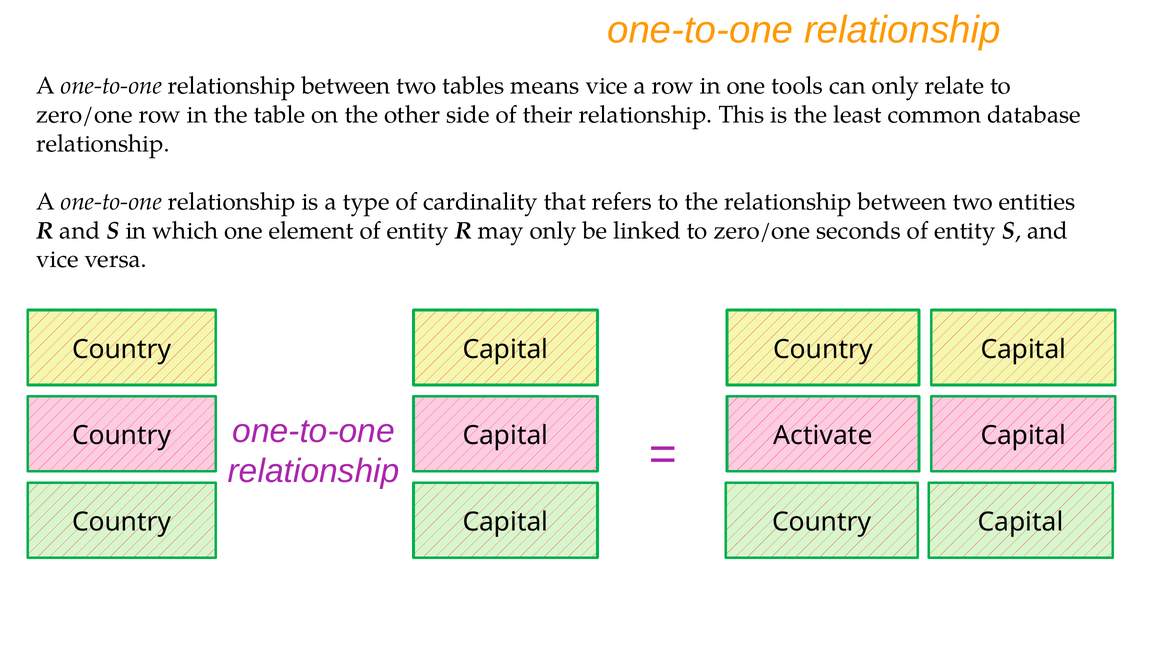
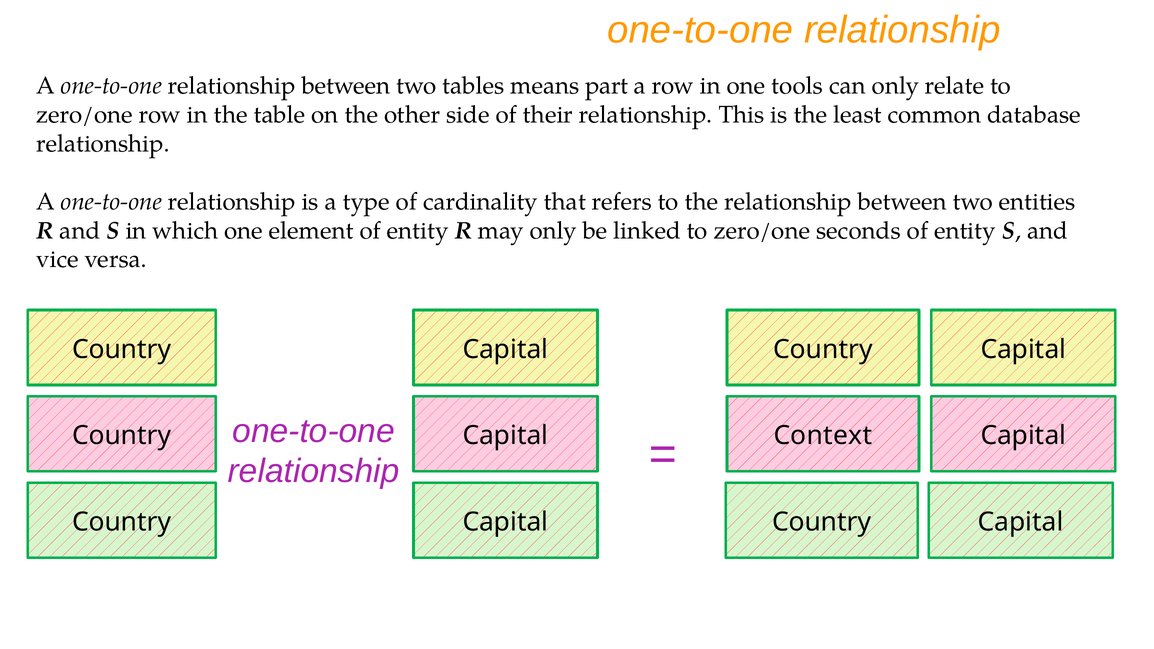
means vice: vice -> part (607, 86)
Activate: Activate -> Context (823, 436)
